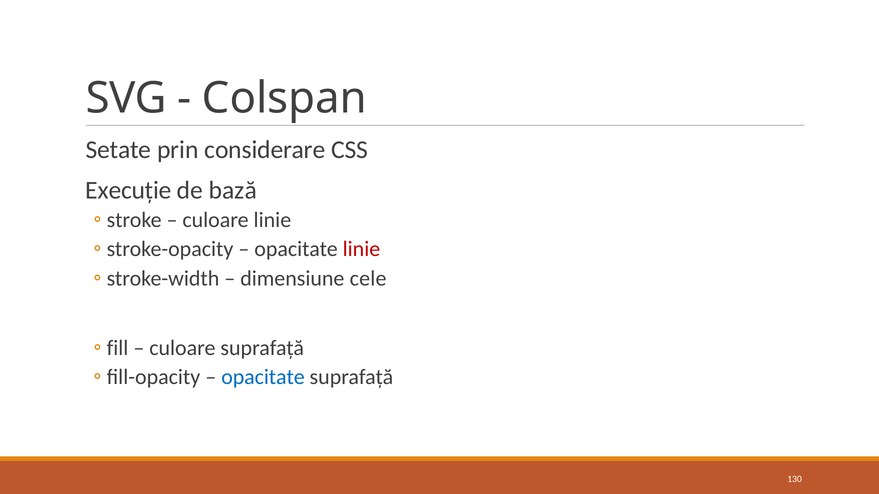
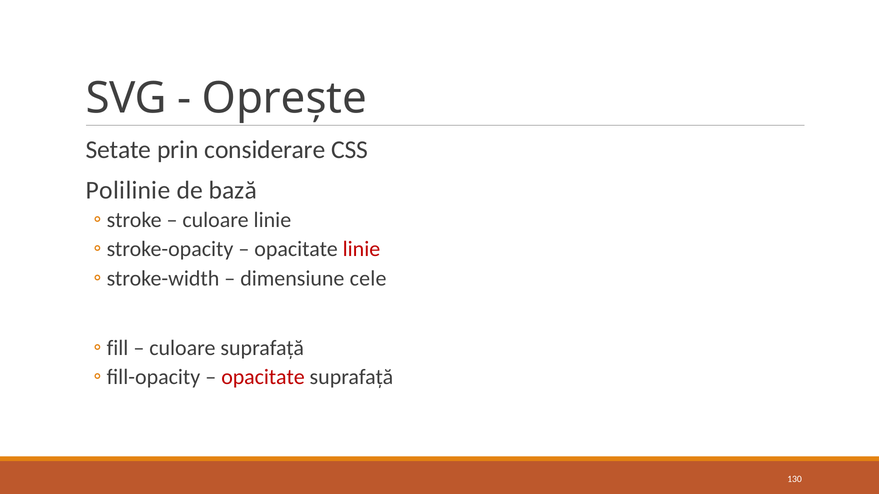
Colspan: Colspan -> Oprește (284, 98)
Execuție: Execuție -> Polilinie (128, 191)
opacitate colour: blue -> red (263, 377)
